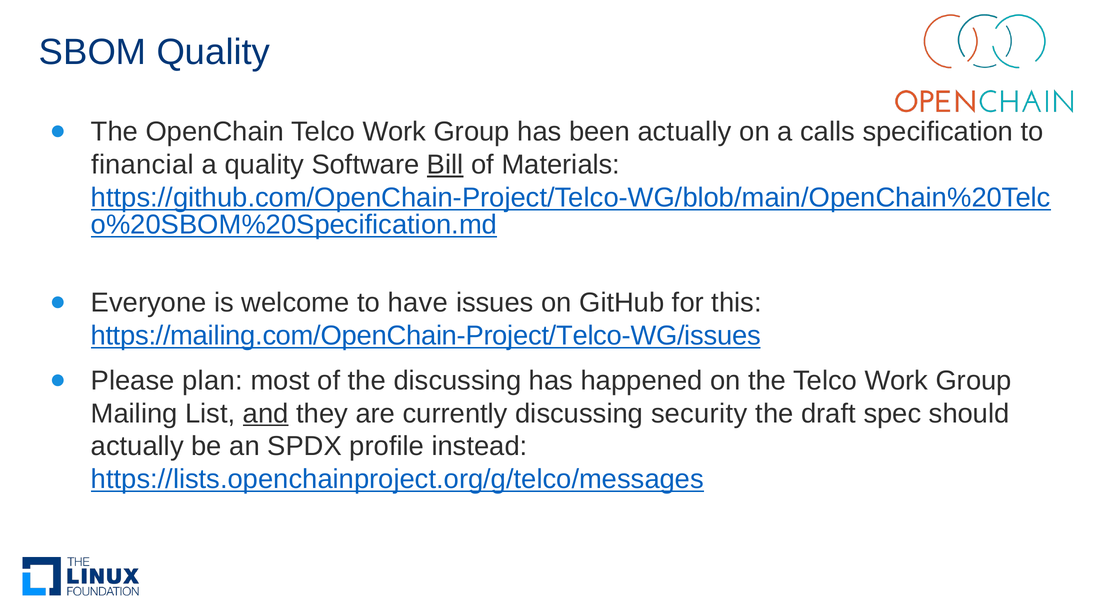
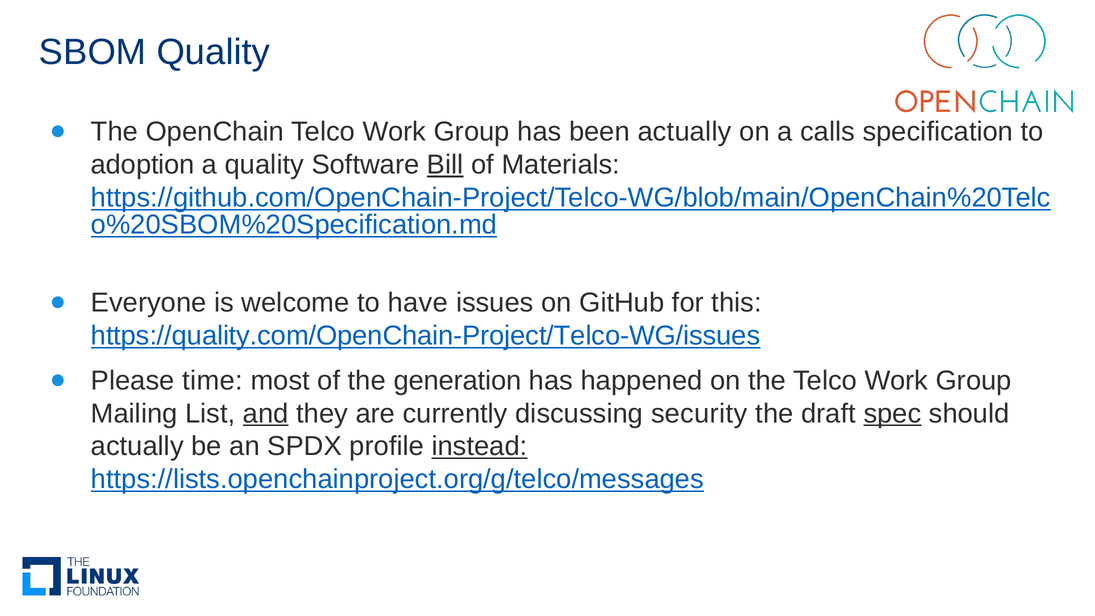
financial: financial -> adoption (143, 165)
https://mailing.com/OpenChain-Project/Telco-WG/issues: https://mailing.com/OpenChain-Project/Telco-WG/issues -> https://quality.com/OpenChain-Project/Telco-WG/issues (426, 336)
plan: plan -> time (212, 381)
the discussing: discussing -> generation (457, 381)
spec underline: none -> present (892, 413)
instead underline: none -> present (480, 446)
